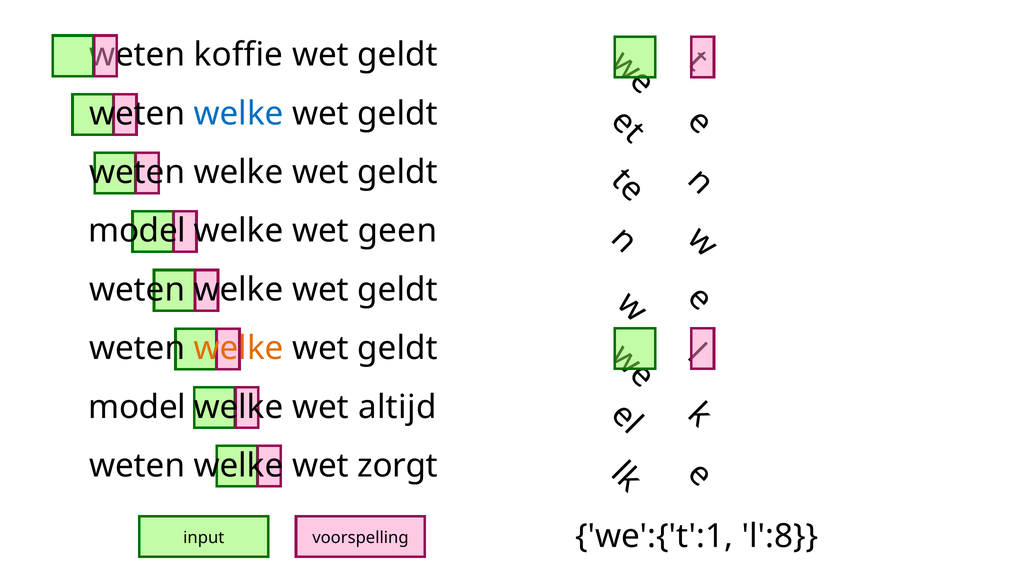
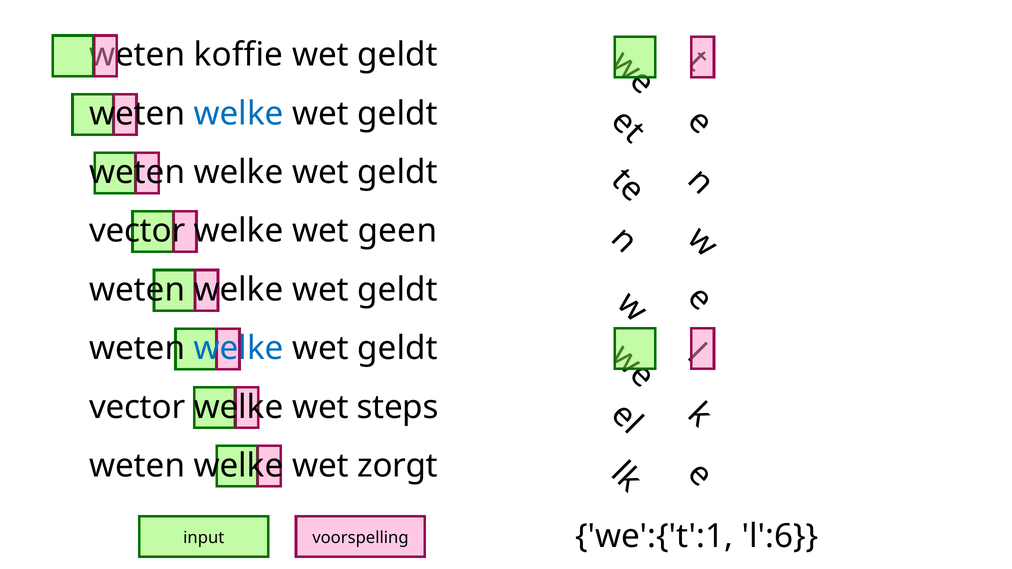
model: model -> vector (137, 231)
welke colour: orange -> blue (239, 348)
model: model -> vector (137, 407)
altijd: altijd -> steps (398, 407)
l':8: l':8 -> l':6 (780, 536)
